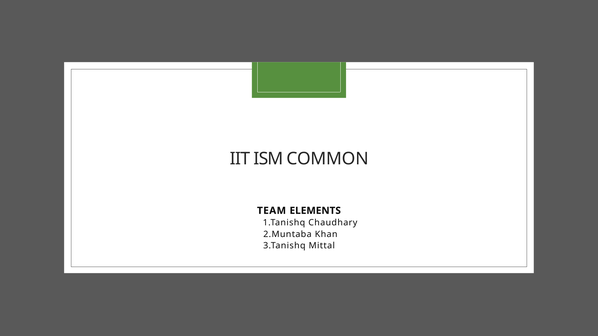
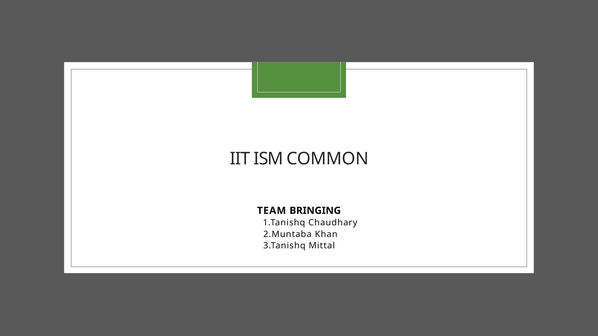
ELEMENTS: ELEMENTS -> BRINGING (315, 211)
